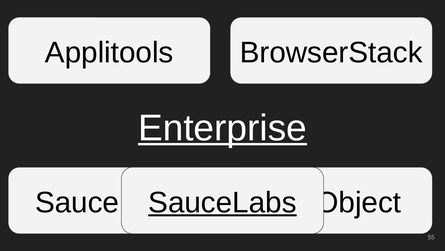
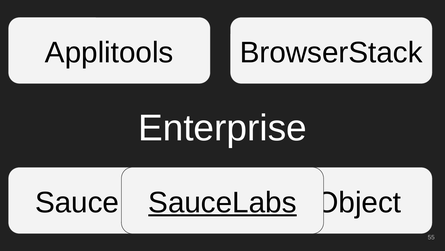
Enterprise underline: present -> none (222, 128)
